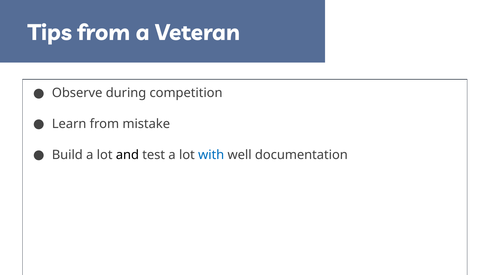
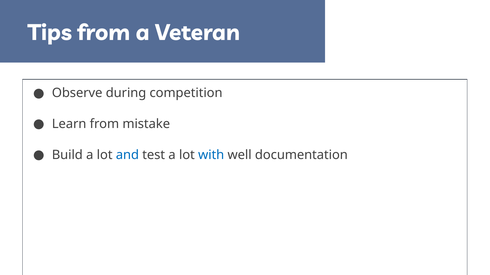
and colour: black -> blue (127, 155)
